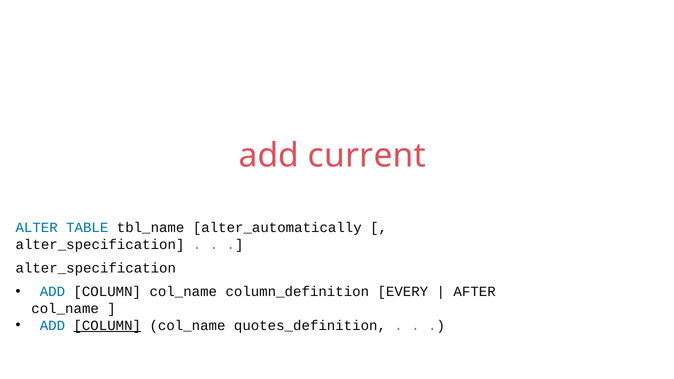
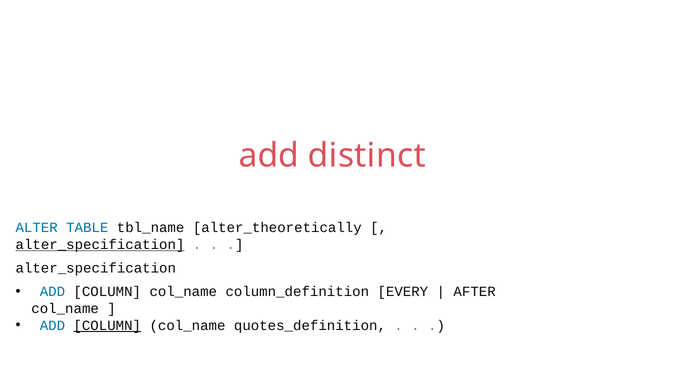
current: current -> distinct (367, 156)
alter_automatically: alter_automatically -> alter_theoretically (277, 228)
alter_specification underline: none -> present (100, 245)
